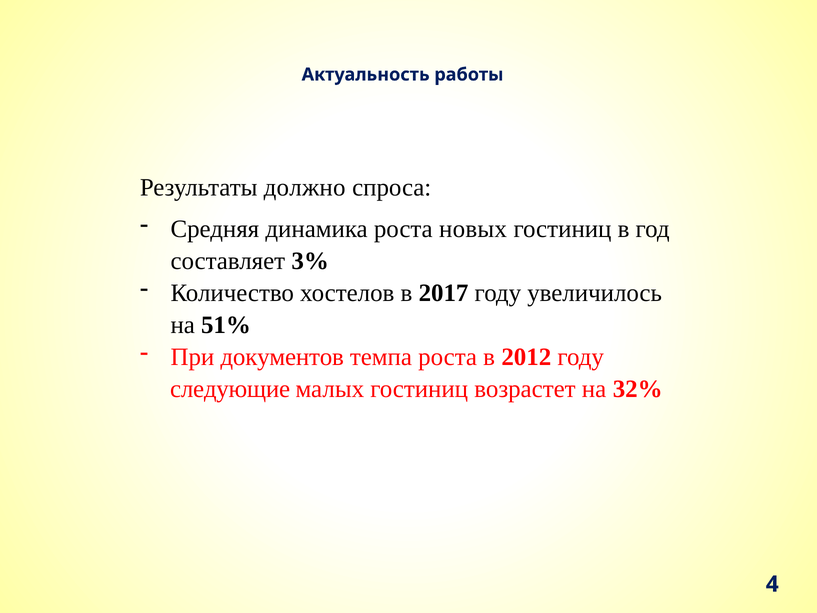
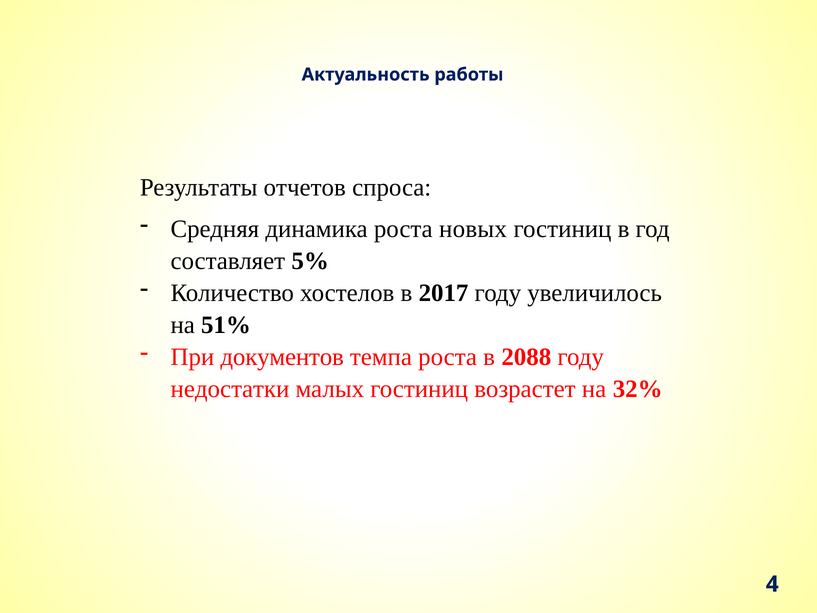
должно: должно -> отчетов (305, 188)
3%: 3% -> 5% (310, 261)
2012: 2012 -> 2088 (526, 357)
следующие: следующие -> недостатки (230, 389)
